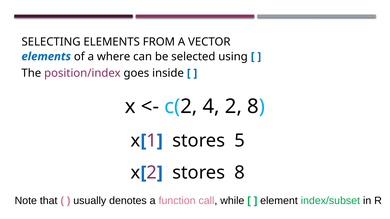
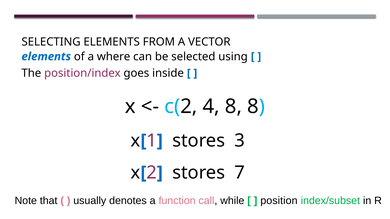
4 2: 2 -> 8 (233, 107)
5: 5 -> 3 (240, 141)
stores 8: 8 -> 7 (240, 173)
element: element -> position (279, 201)
